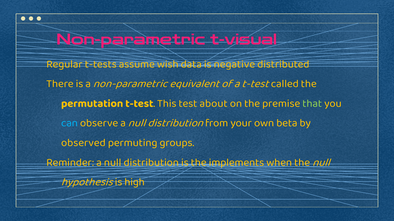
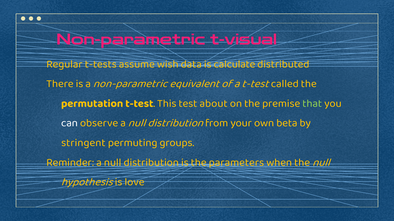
negative: negative -> calculate (234, 64)
can colour: light blue -> white (69, 123)
observed: observed -> stringent (83, 143)
implements: implements -> parameters (236, 163)
high: high -> love (134, 182)
